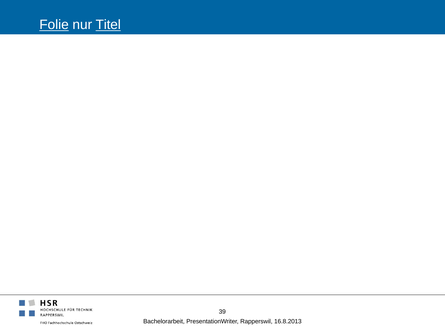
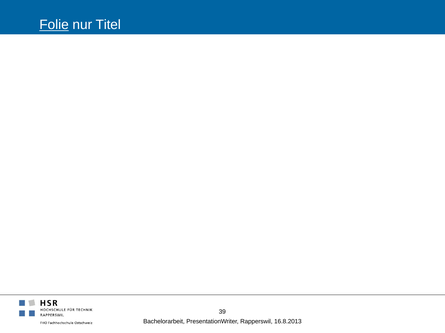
Titel underline: present -> none (108, 25)
